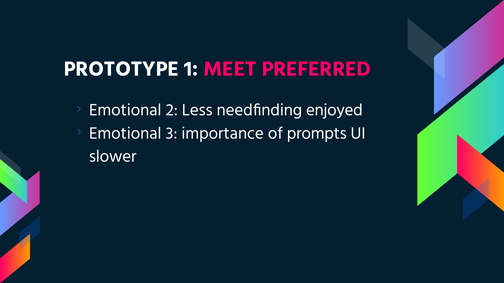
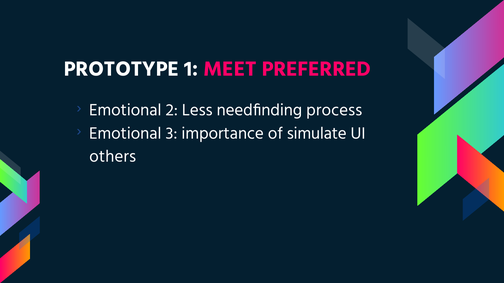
enjoyed: enjoyed -> process (334, 110)
prompts: prompts -> simulate (317, 133)
slower: slower -> others (113, 157)
